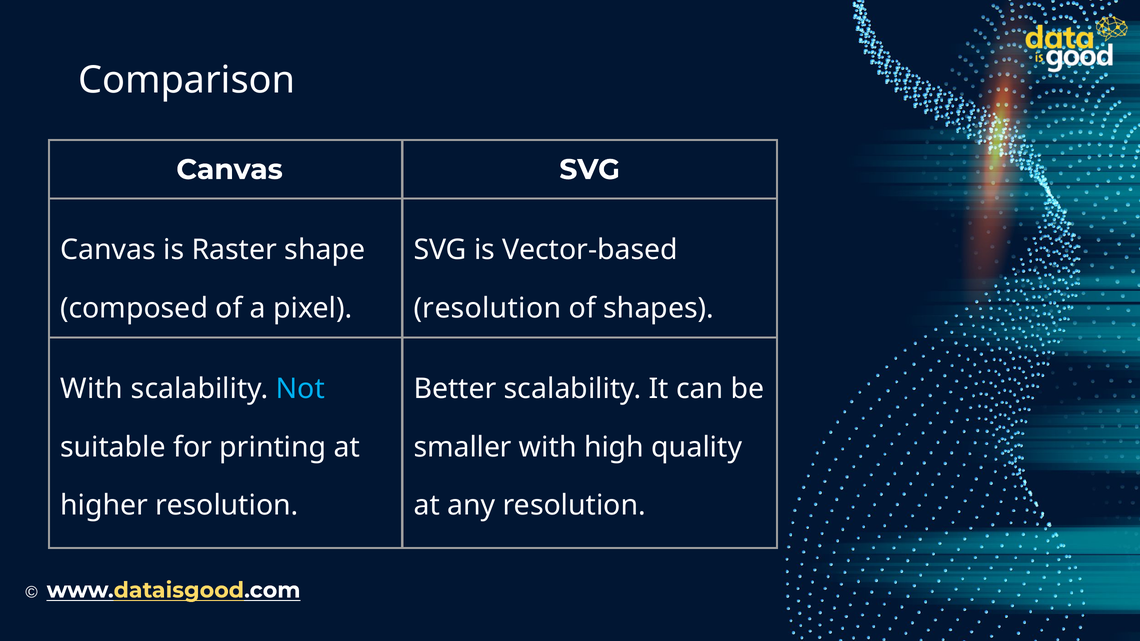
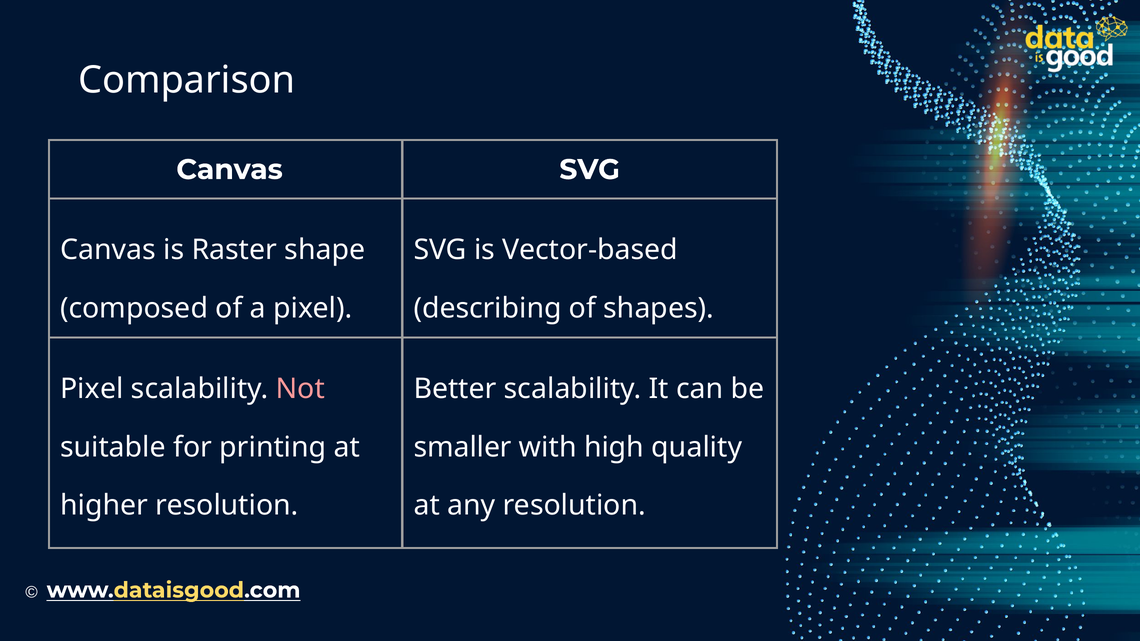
resolution: resolution -> describing (488, 308)
With: With -> Pixel (92, 389)
Not colour: light blue -> pink (300, 389)
